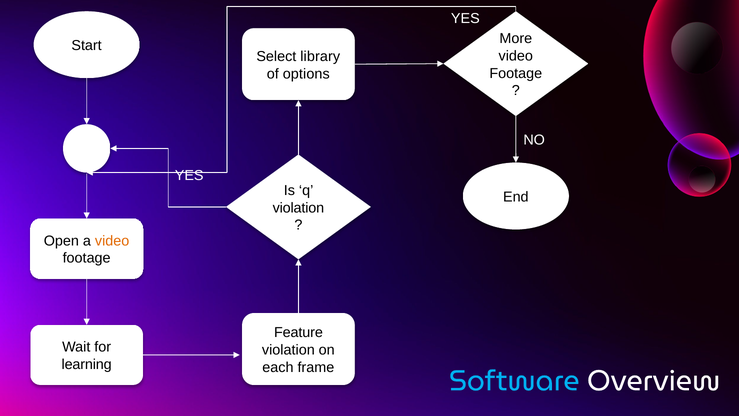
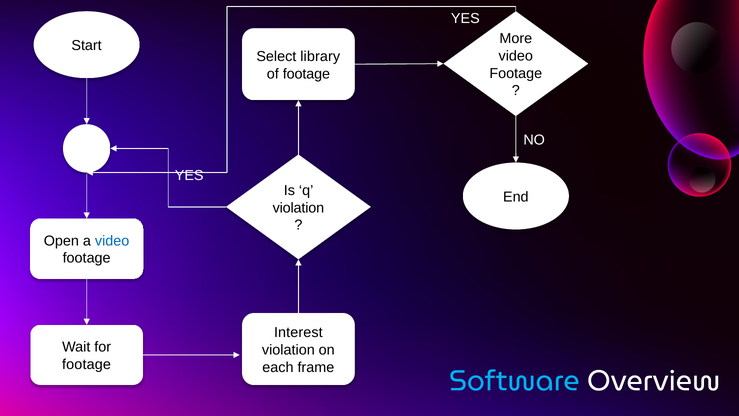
of options: options -> footage (306, 74)
video colour: orange -> blue (112, 241)
Feature: Feature -> Interest (298, 332)
learning: learning -> footage (86, 364)
